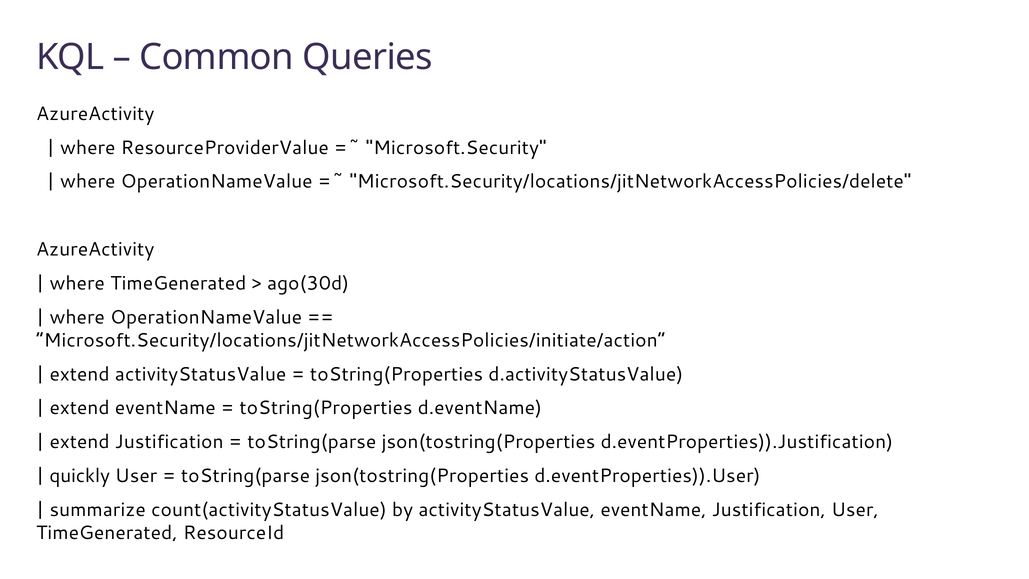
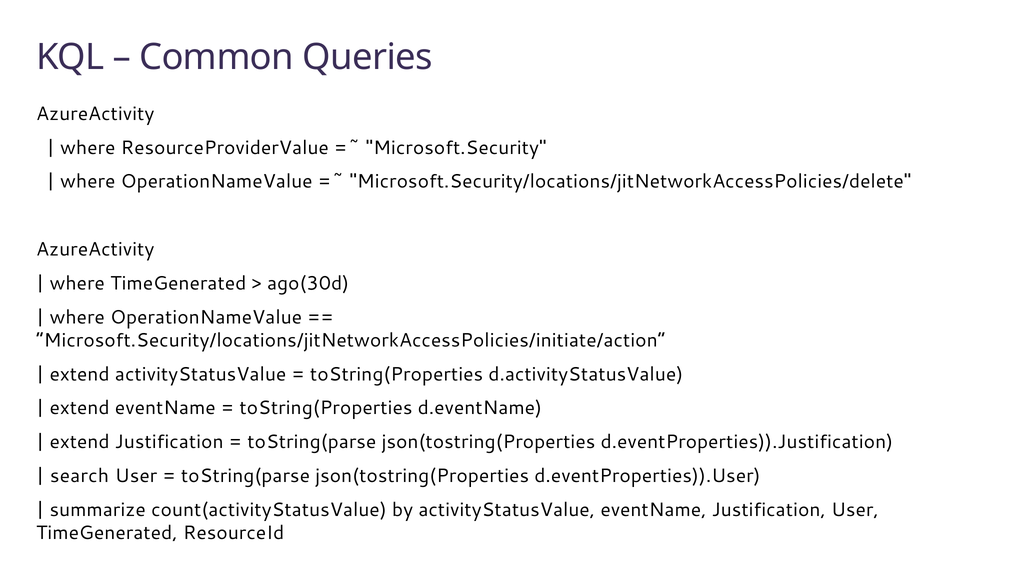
quickly: quickly -> search (79, 476)
